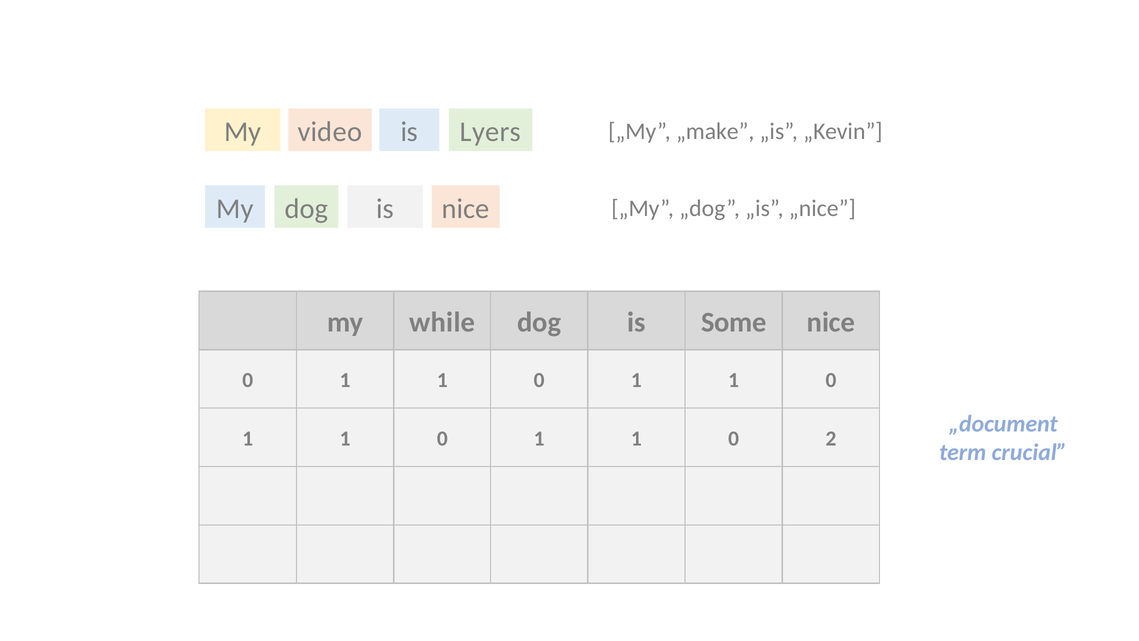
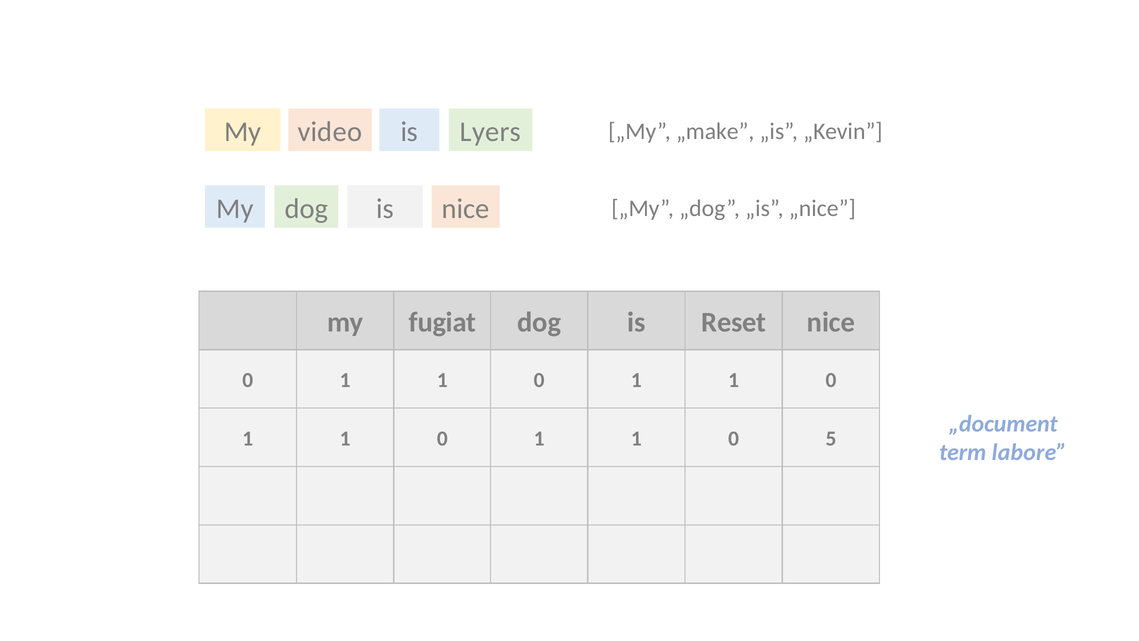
while: while -> fugiat (443, 322)
Some: Some -> Reset (734, 322)
2: 2 -> 5 (831, 439)
crucial: crucial -> labore (1029, 452)
